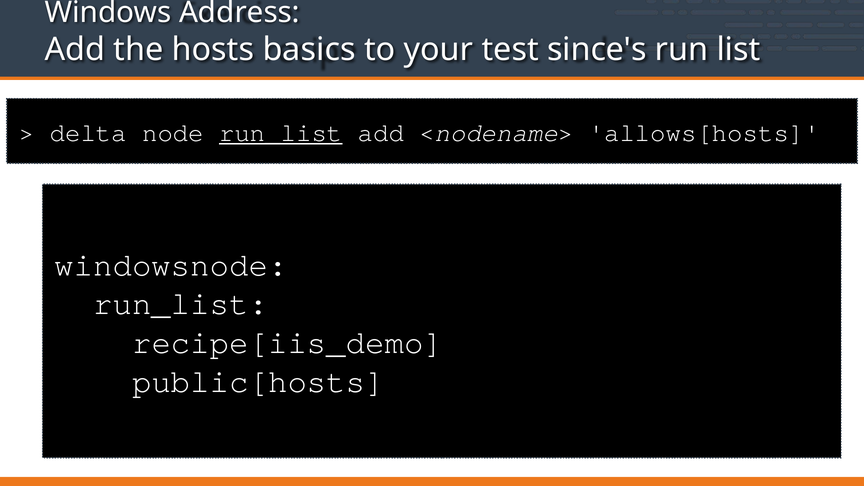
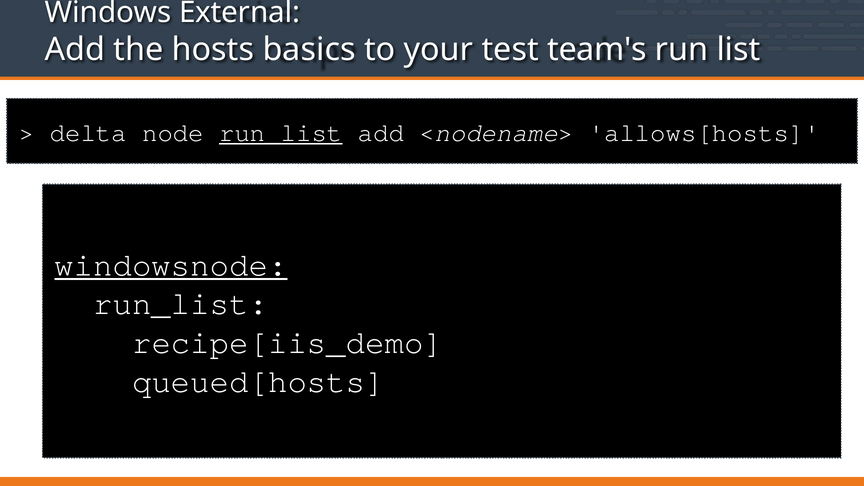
Address: Address -> External (240, 12)
since's: since's -> team's (597, 50)
windowsnode underline: none -> present (171, 265)
public[hosts: public[hosts -> queued[hosts (258, 381)
